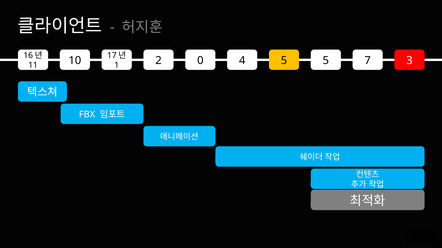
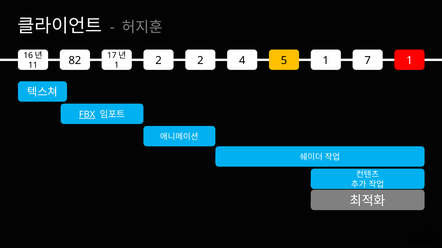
2 0: 0 -> 2 (200, 61)
4 5: 5 -> 1 (326, 61)
5 3: 3 -> 1 (409, 61)
10: 10 -> 82 (75, 61)
FBX underline: none -> present (87, 115)
